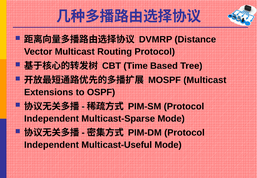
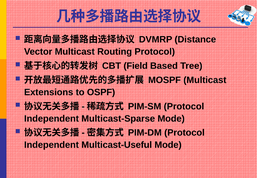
Time: Time -> Field (136, 66)
